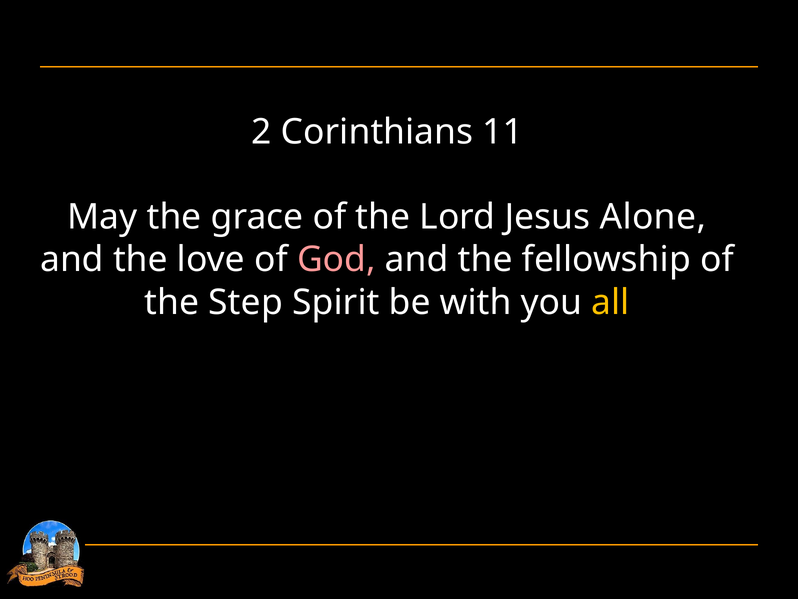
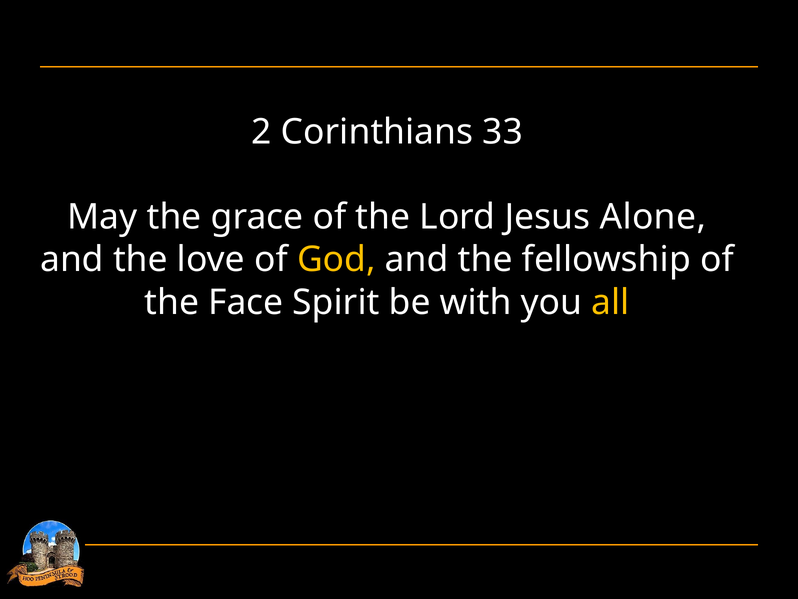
11: 11 -> 33 (503, 132)
God colour: pink -> yellow (336, 259)
Step: Step -> Face (246, 302)
